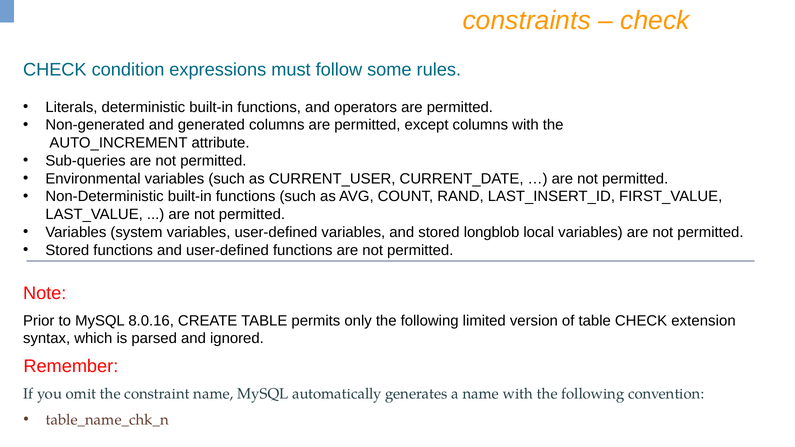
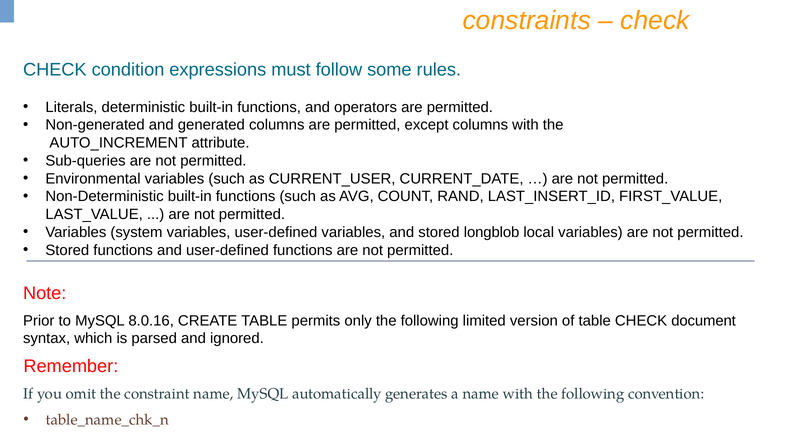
extension: extension -> document (704, 321)
